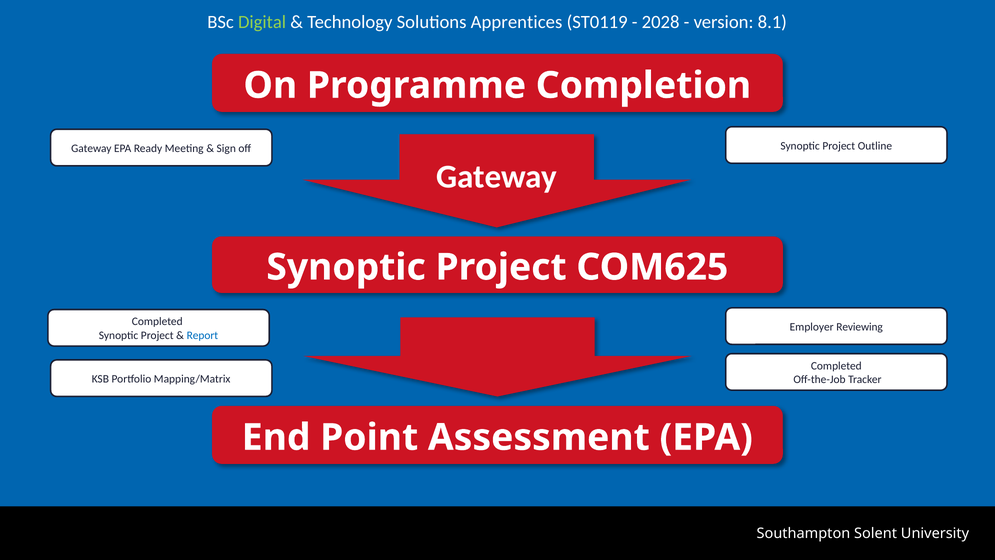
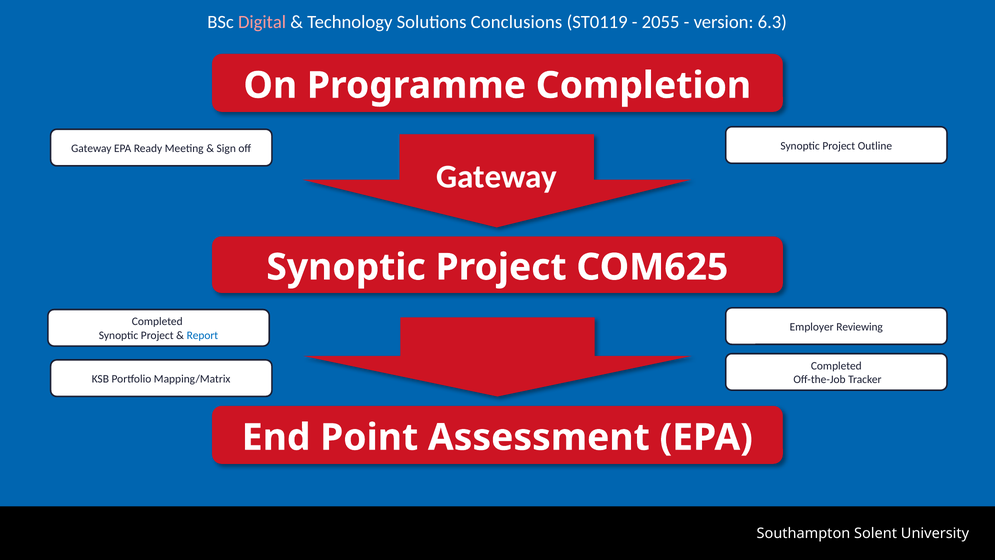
Digital colour: light green -> pink (262, 22)
Apprentices: Apprentices -> Conclusions (516, 22)
2028: 2028 -> 2055 (661, 22)
8.1: 8.1 -> 6.3 (772, 22)
